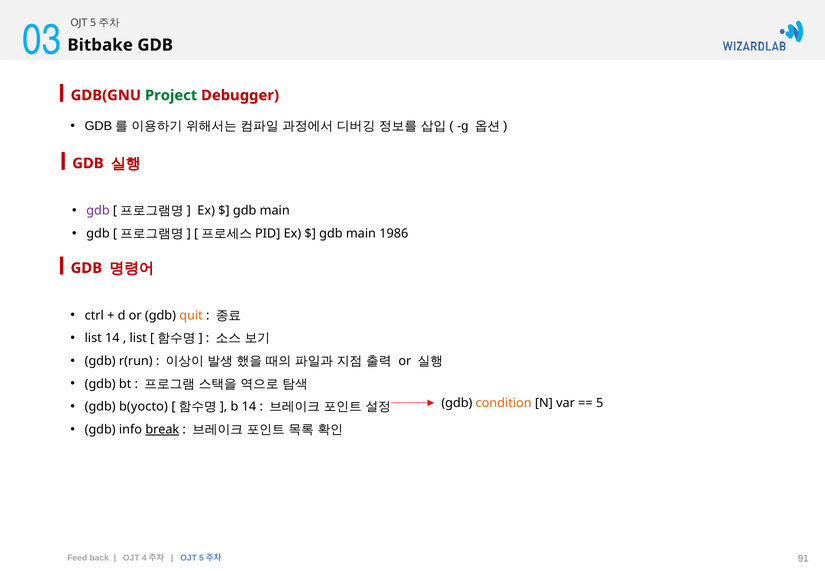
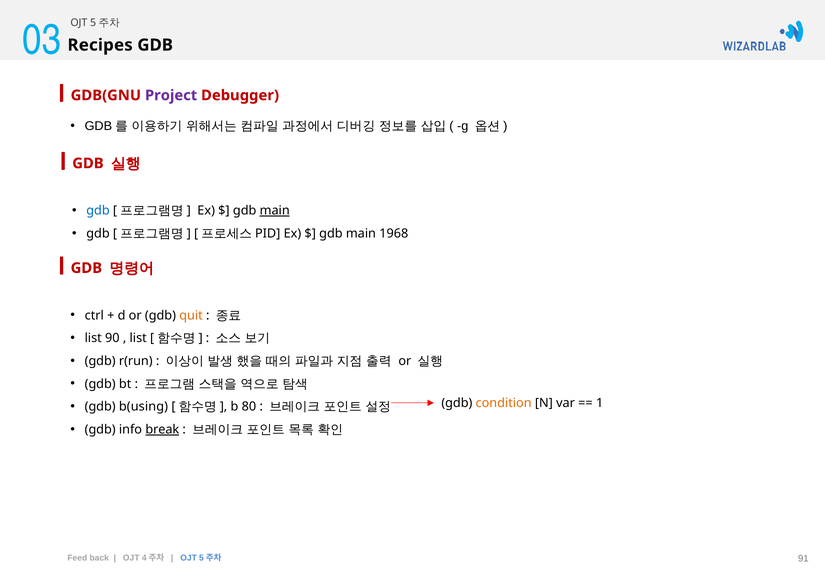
Bitbake: Bitbake -> Recipes (100, 45)
Project colour: green -> purple (171, 95)
gdb colour: purple -> blue (98, 211)
main underline: none -> present (275, 211)
1986: 1986 -> 1968 (394, 234)
list 14: 14 -> 90 (112, 338)
5: 5 -> 1 (600, 403)
b(yocto: b(yocto -> b(using (143, 407)
b 14: 14 -> 80 (249, 407)
